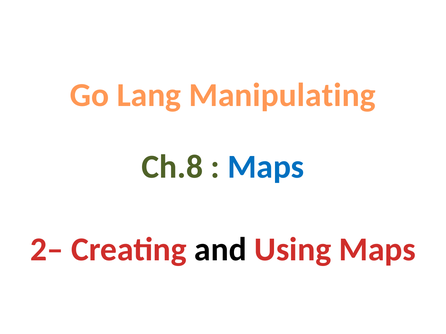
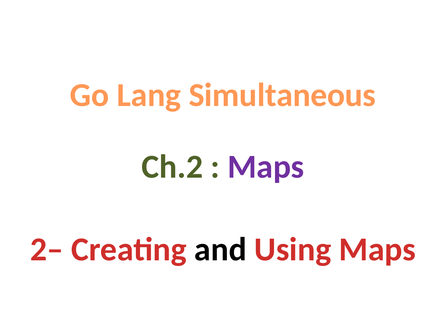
Manipulating: Manipulating -> Simultaneous (282, 95)
Ch.8: Ch.8 -> Ch.2 (172, 167)
Maps colour: blue -> purple (266, 167)
